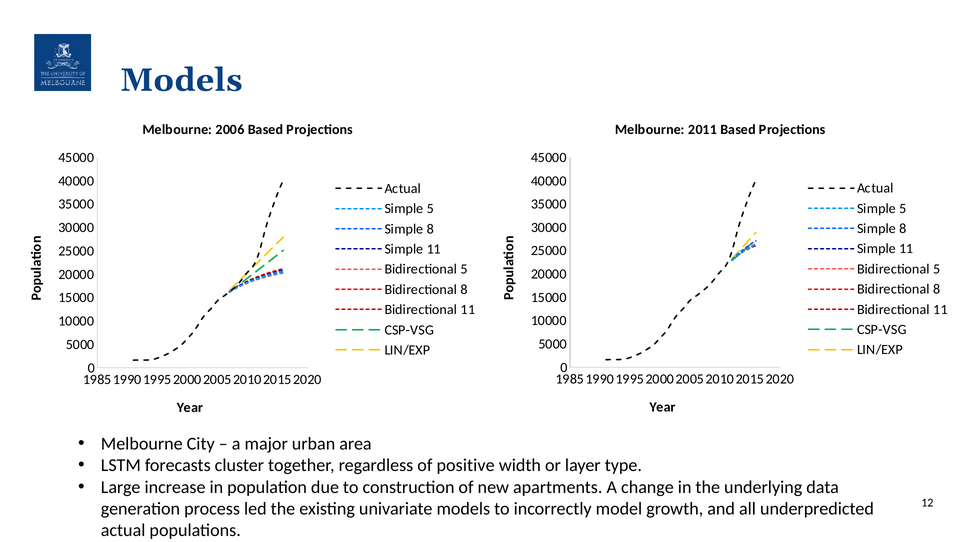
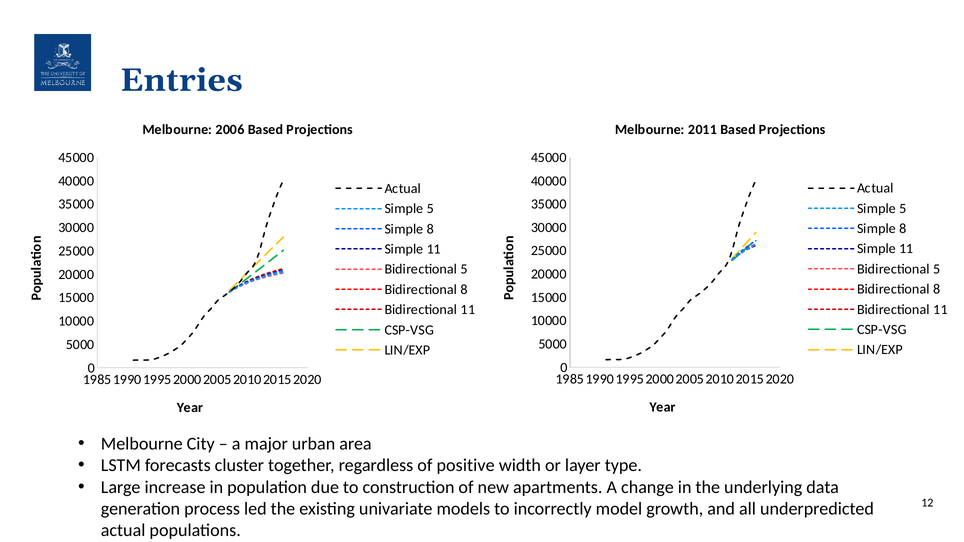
Models: Models -> Entries (181, 80)
